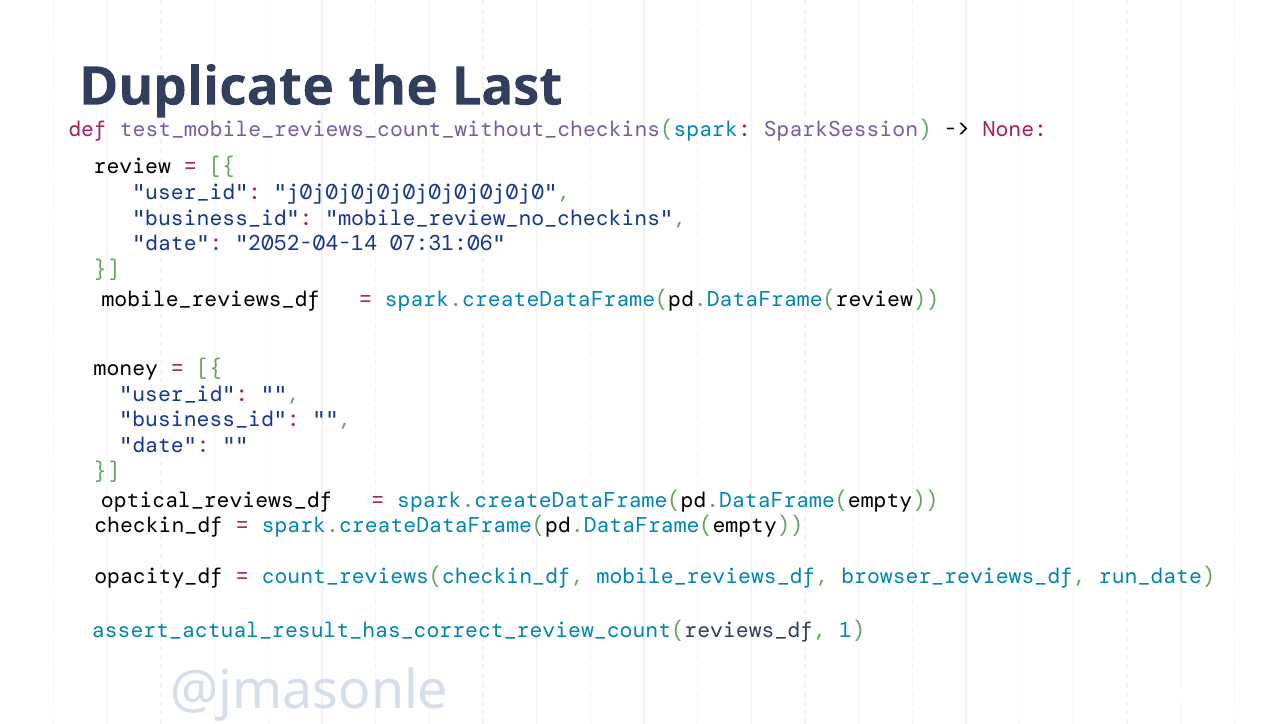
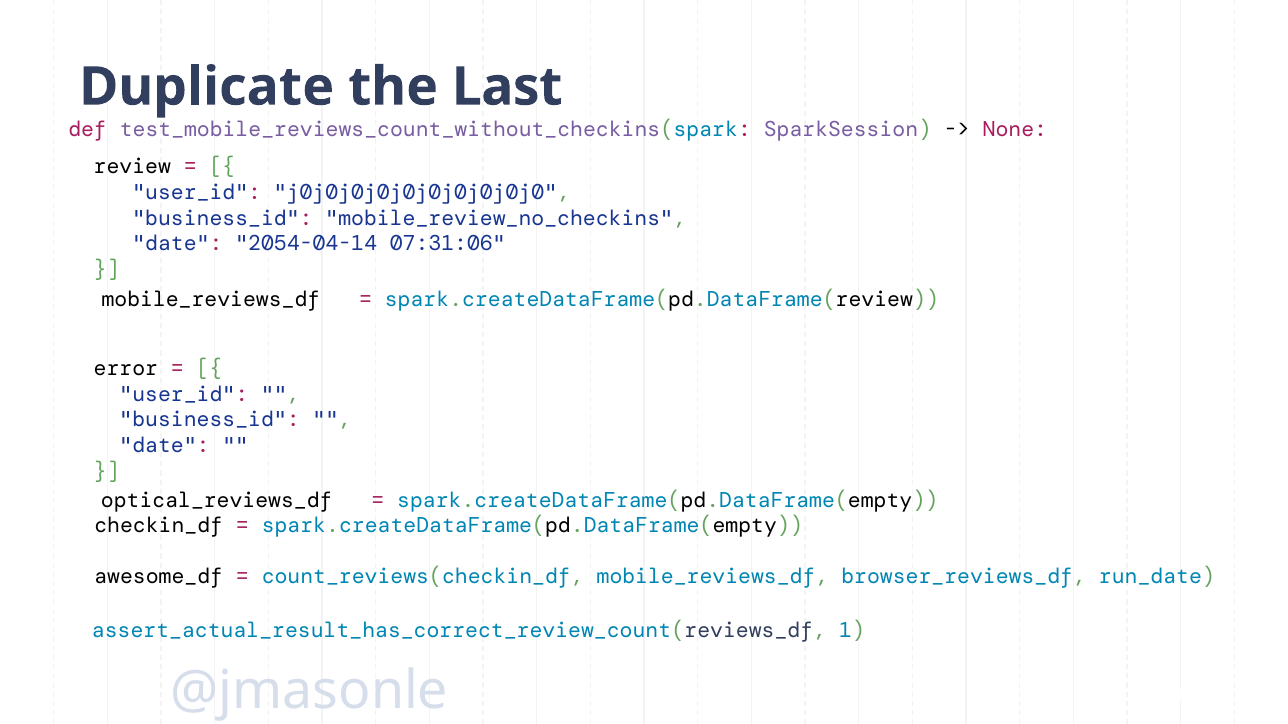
2052-04-14: 2052-04-14 -> 2054-04-14 (306, 244)
money: money -> error (126, 369)
opacity_df: opacity_df -> awesome_df (159, 577)
